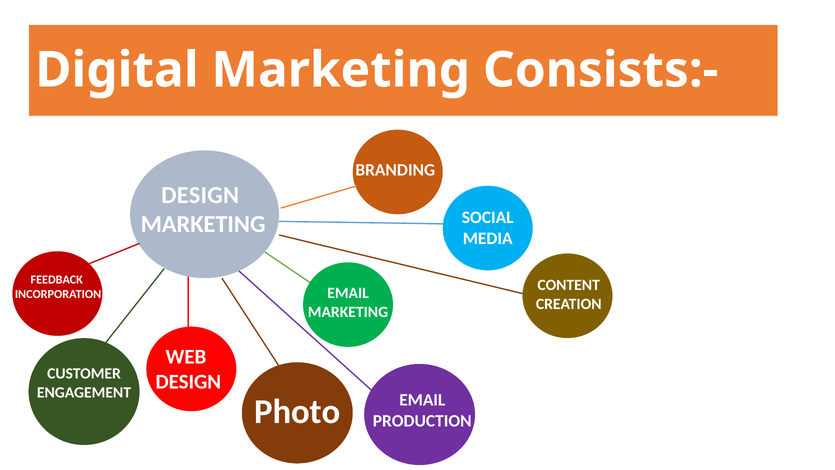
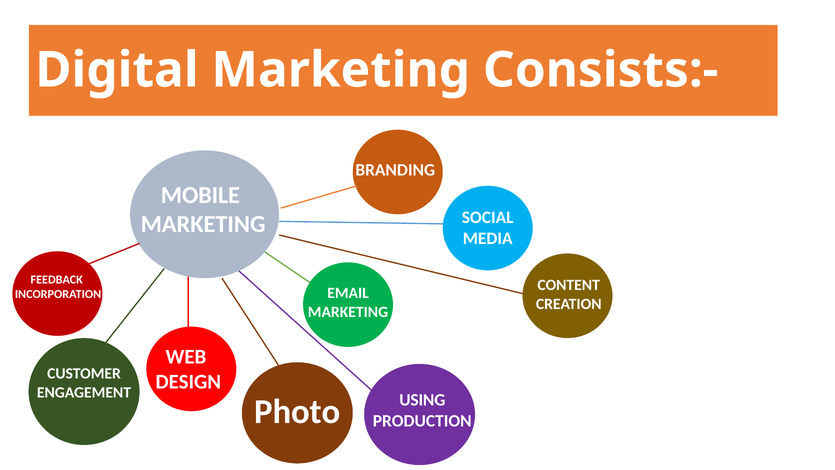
DESIGN: DESIGN -> MOBILE (200, 195)
Photo EMAIL: EMAIL -> USING (422, 400)
